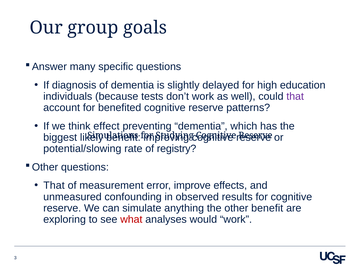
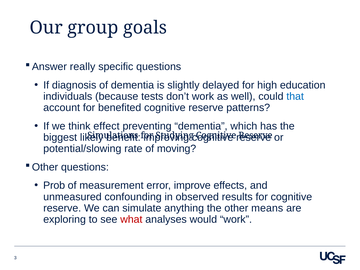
many: many -> really (83, 67)
that colour: purple -> blue (295, 96)
registry: registry -> moving (177, 149)
That: That -> Prob (54, 185)
other benefit: benefit -> means (267, 208)
